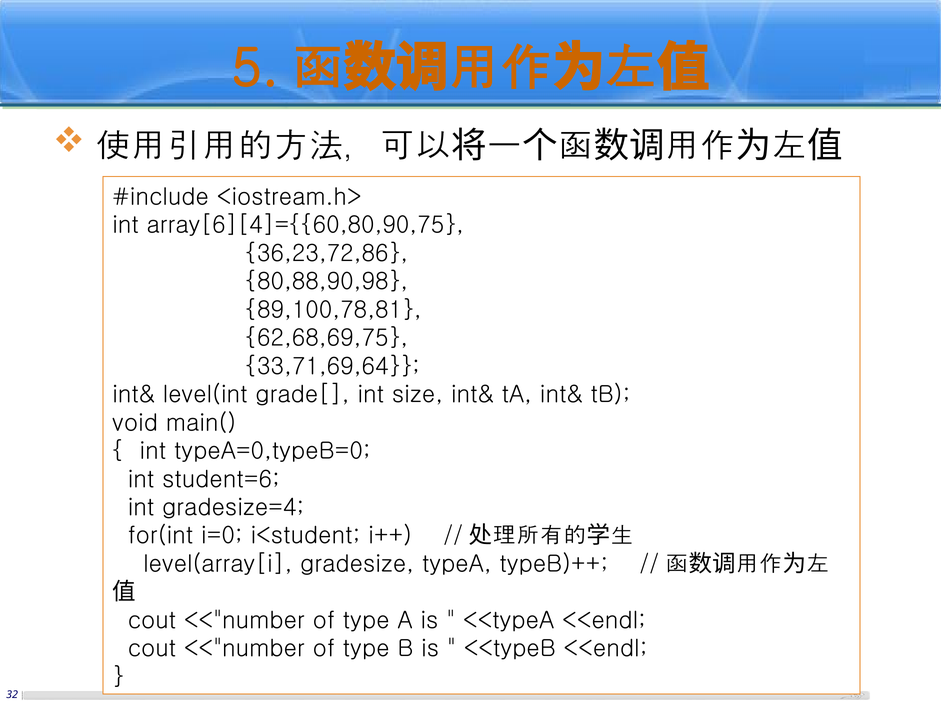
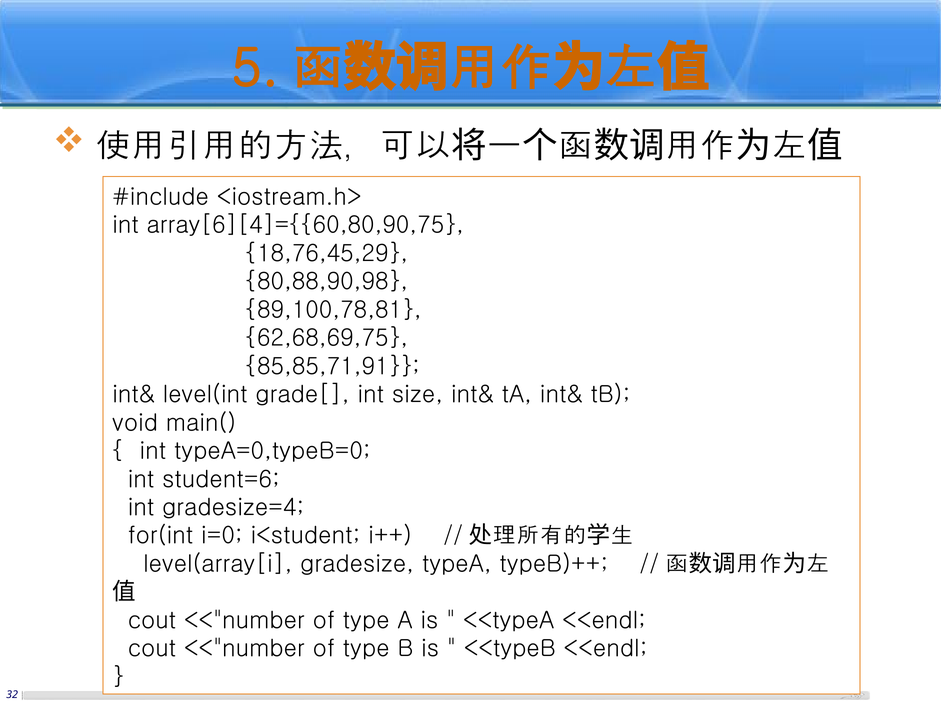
36,23,72,86: 36,23,72,86 -> 18,76,45,29 (327, 253)
33,71,69,64: 33,71,69,64 -> 85,85,71,91 (333, 366)
